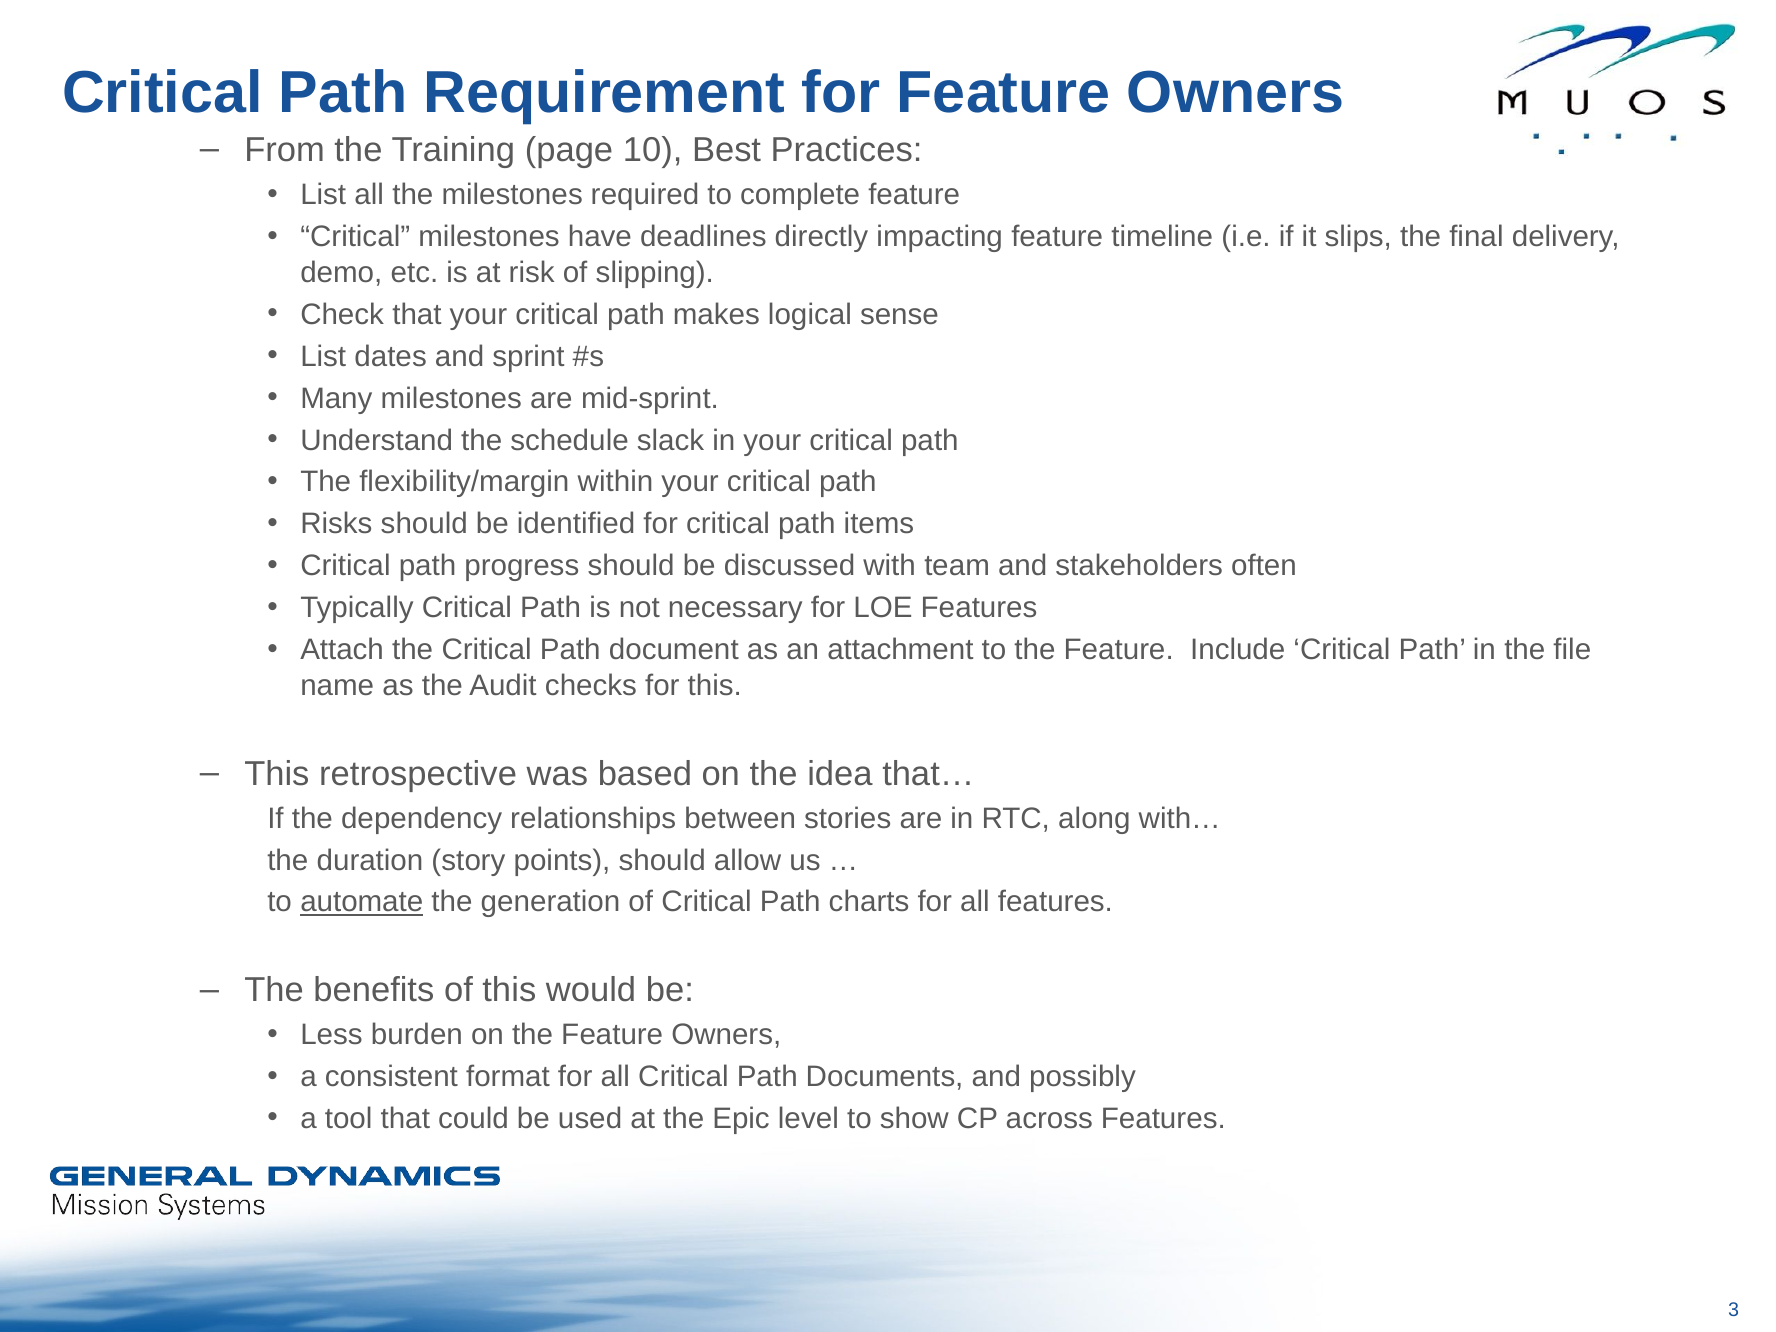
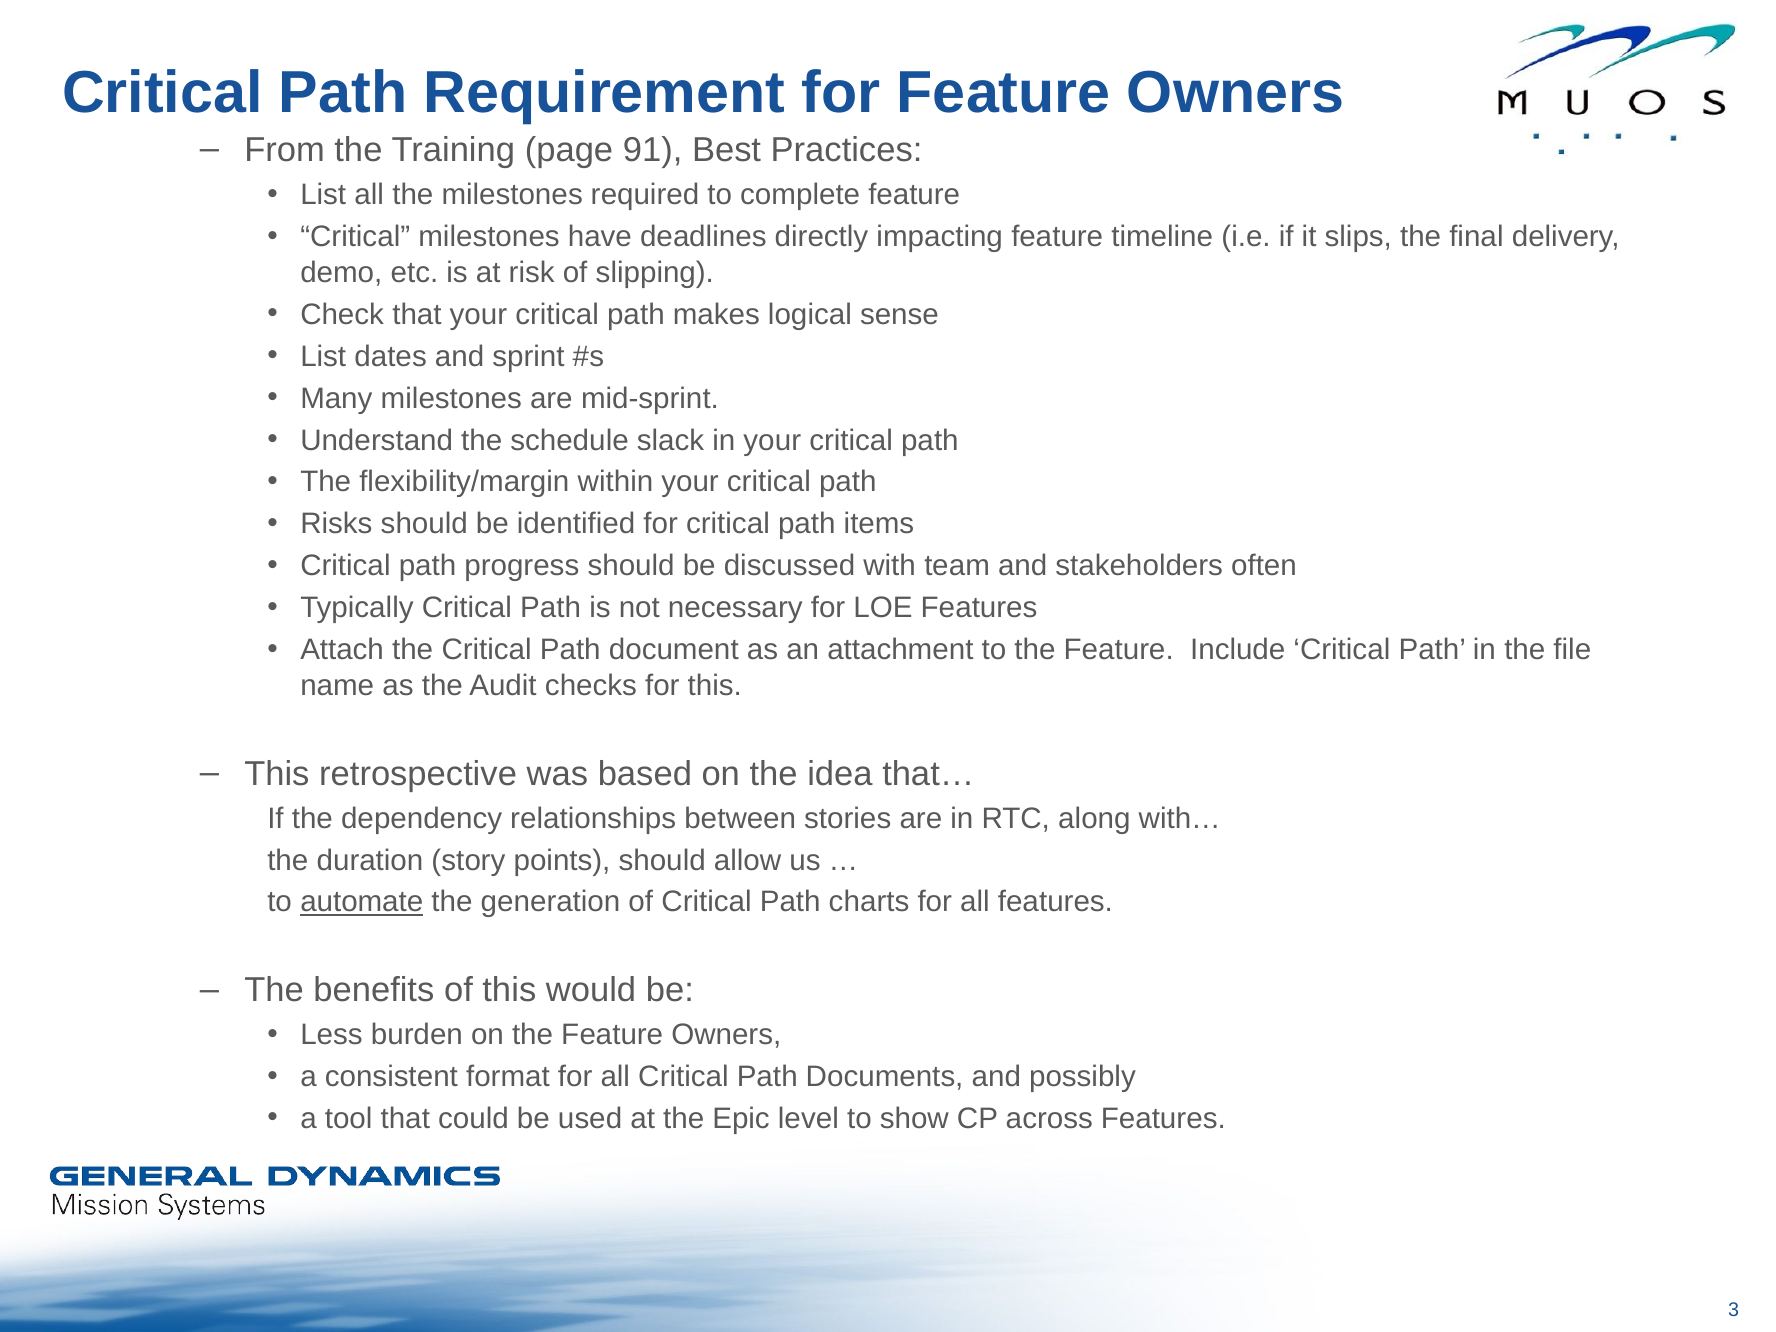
10: 10 -> 91 (653, 150)
